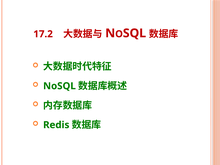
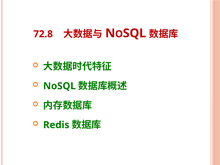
17.2: 17.2 -> 72.8 (43, 34)
